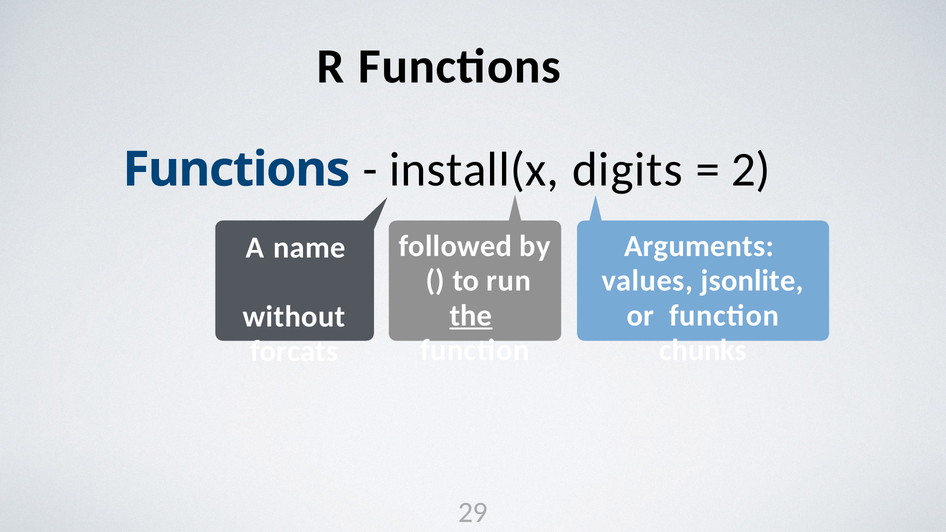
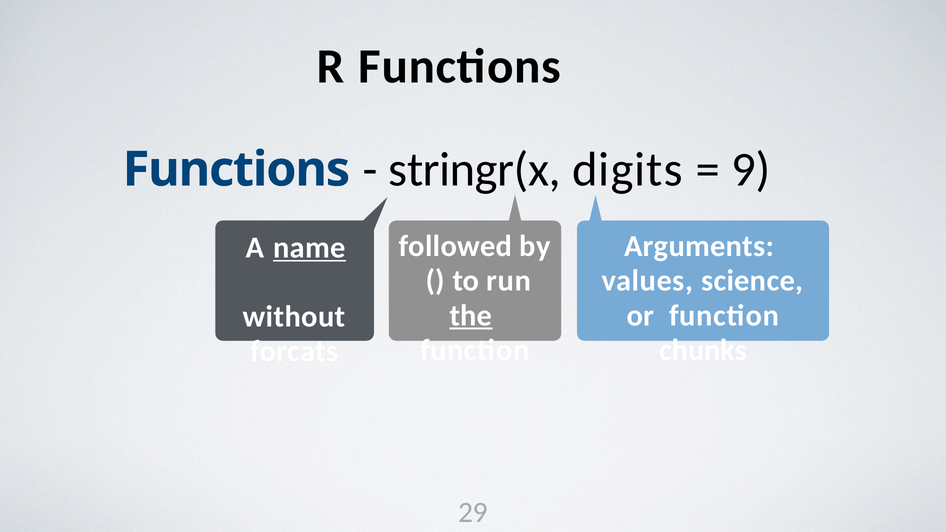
install(x: install(x -> stringr(x (475, 170)
2: 2 -> 9 (751, 170)
name underline: none -> present (309, 248)
jsonlite: jsonlite -> science (752, 281)
